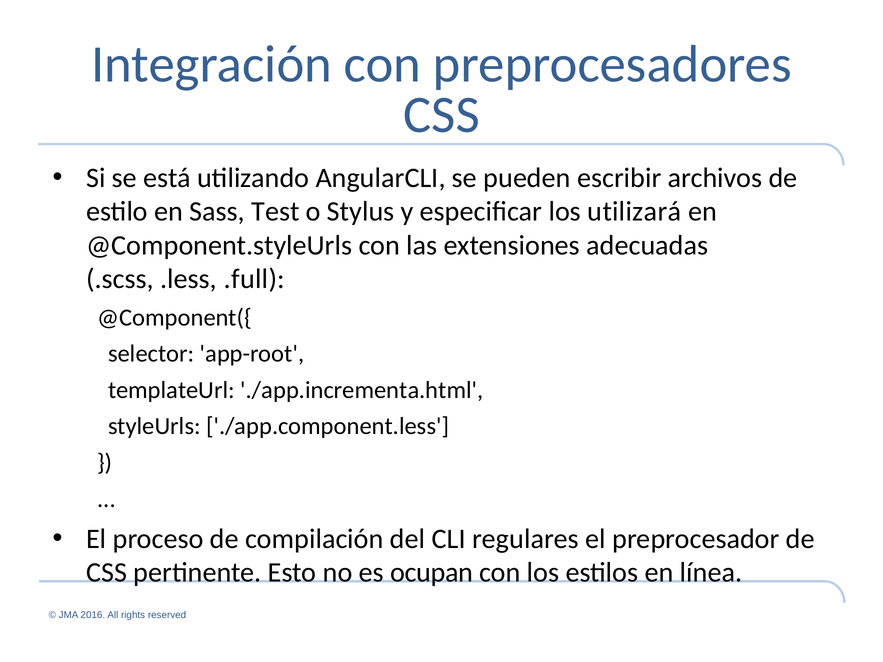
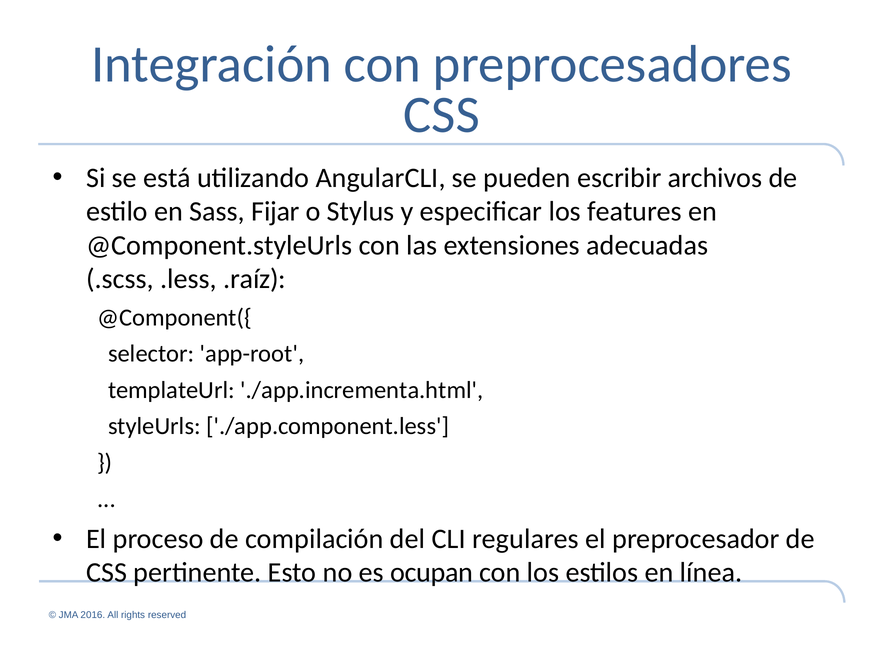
Test: Test -> Fijar (276, 212)
utilizará: utilizará -> features (635, 212)
.full: .full -> .raíz (255, 279)
